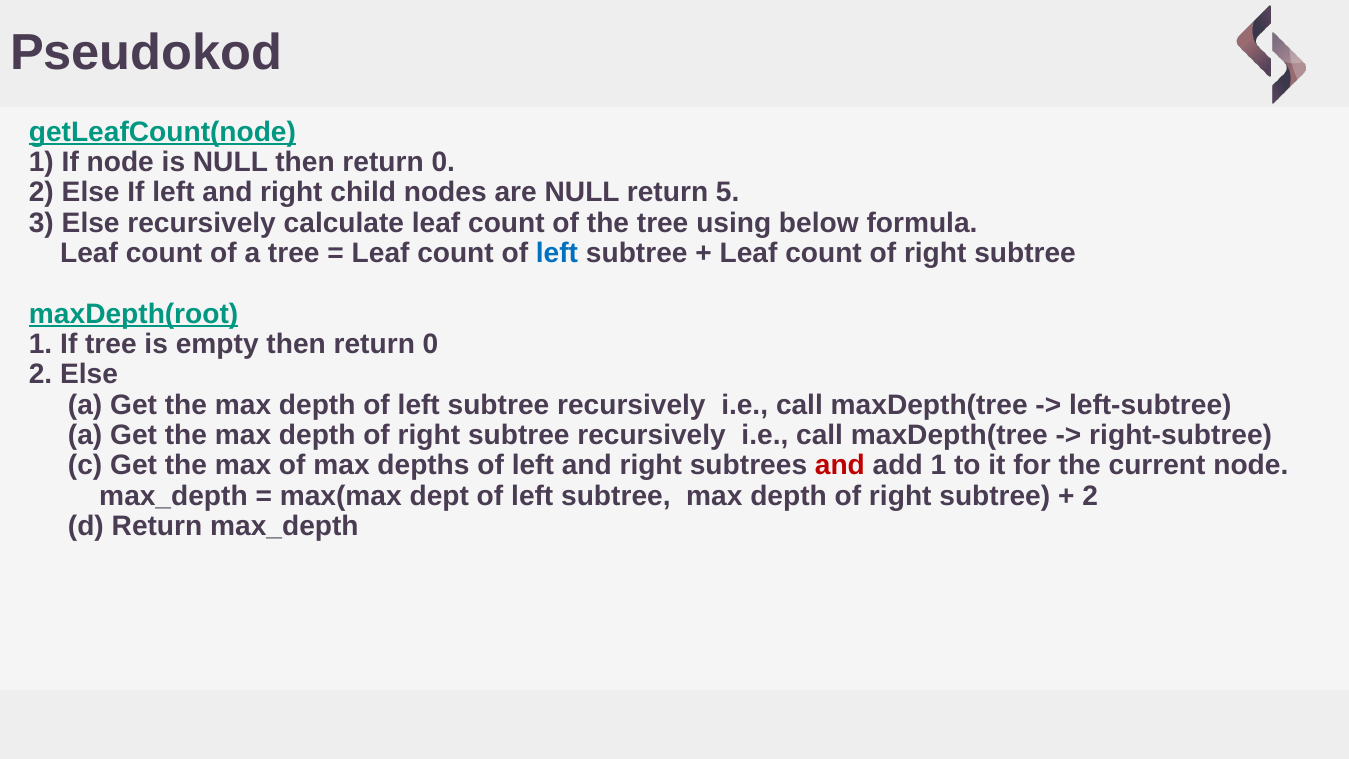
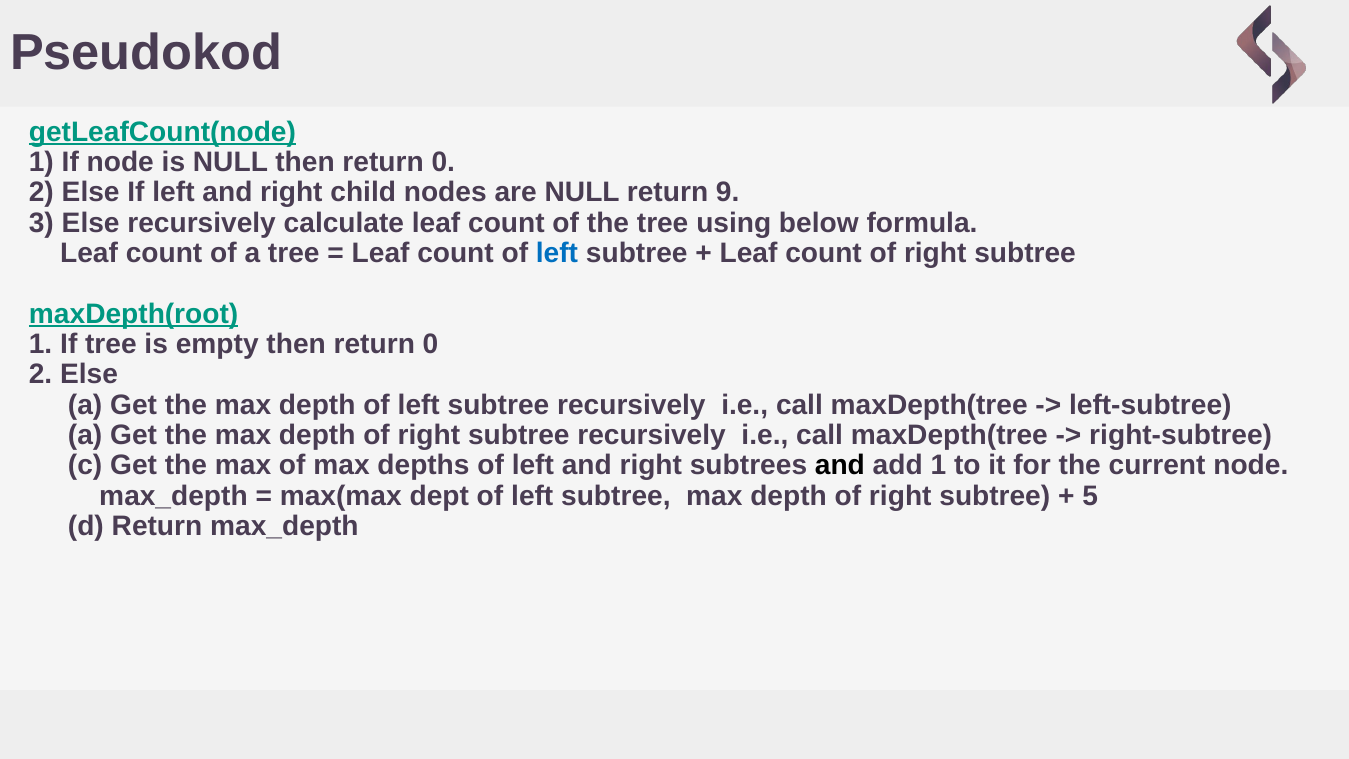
5: 5 -> 9 (728, 192)
and colour: red -> black (840, 466)
2: 2 -> 5 (1090, 496)
